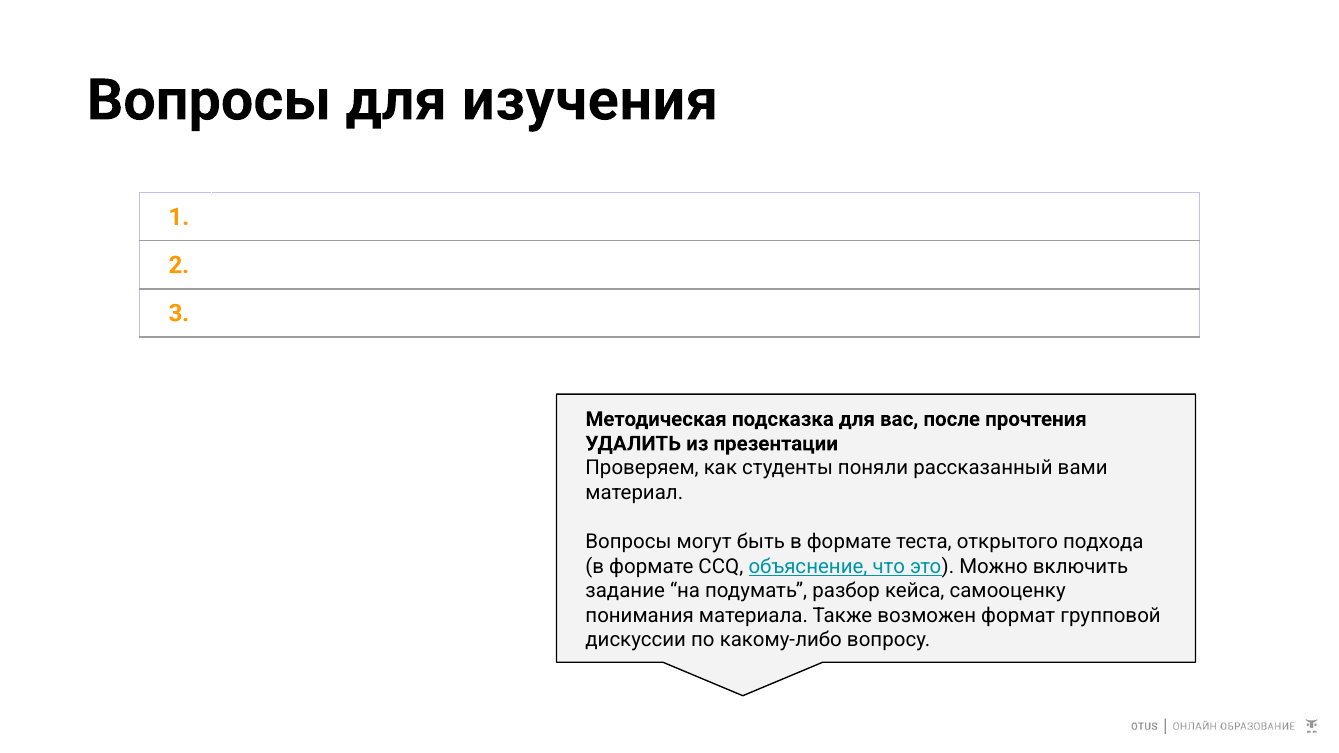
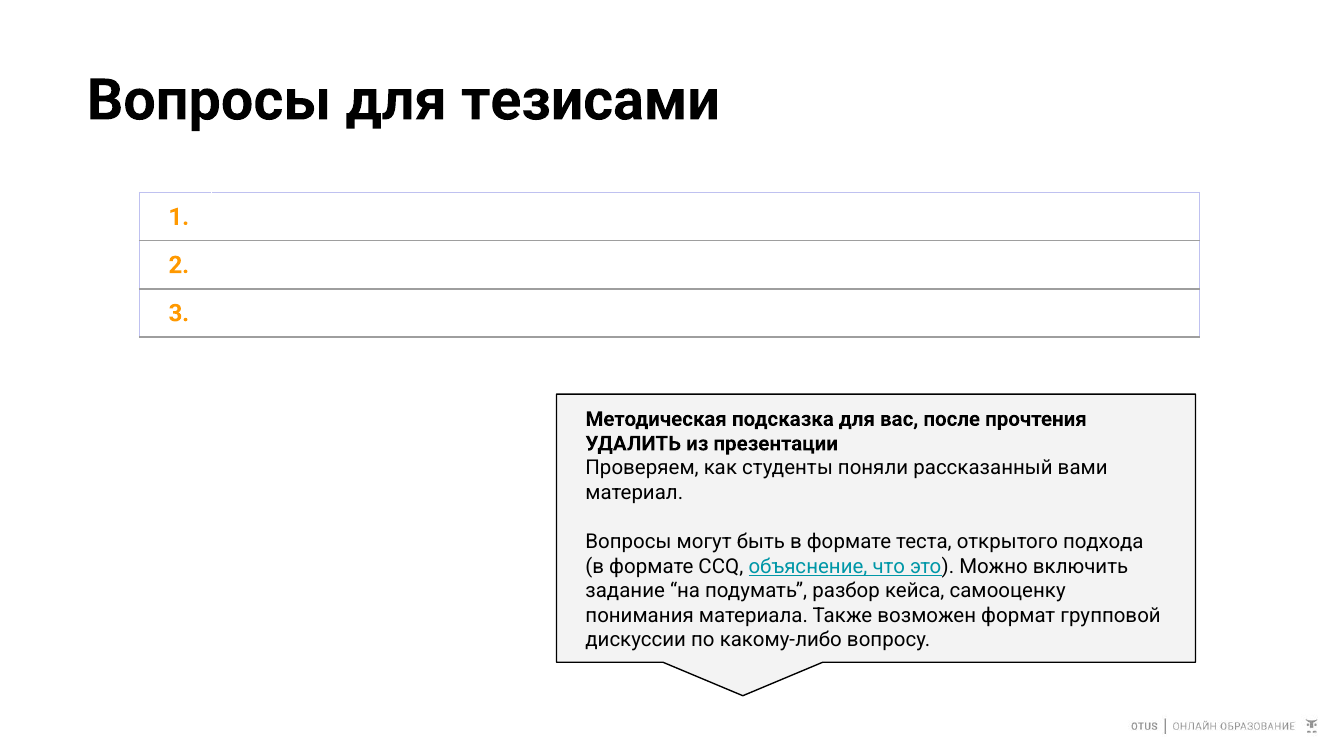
изучения: изучения -> тезисами (590, 100)
